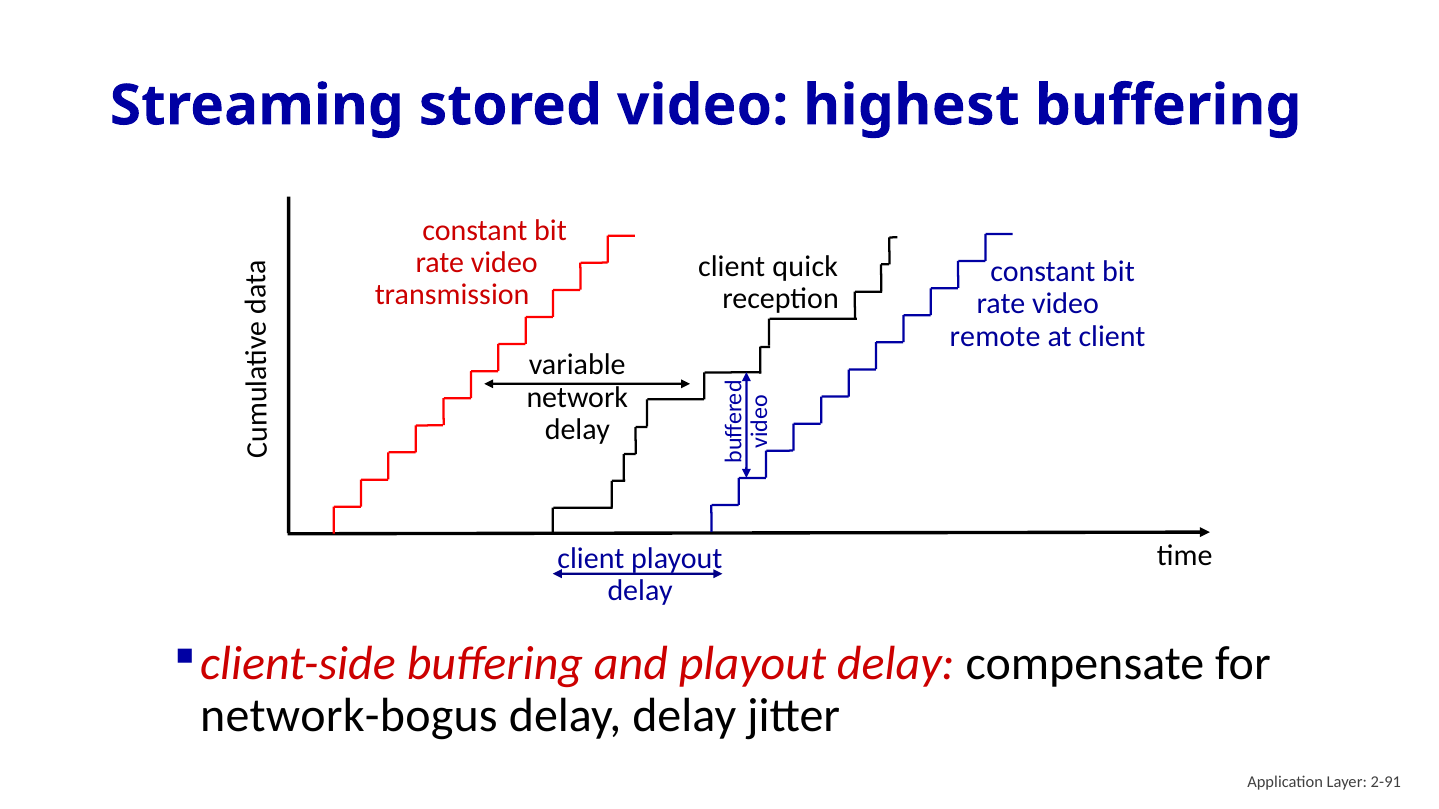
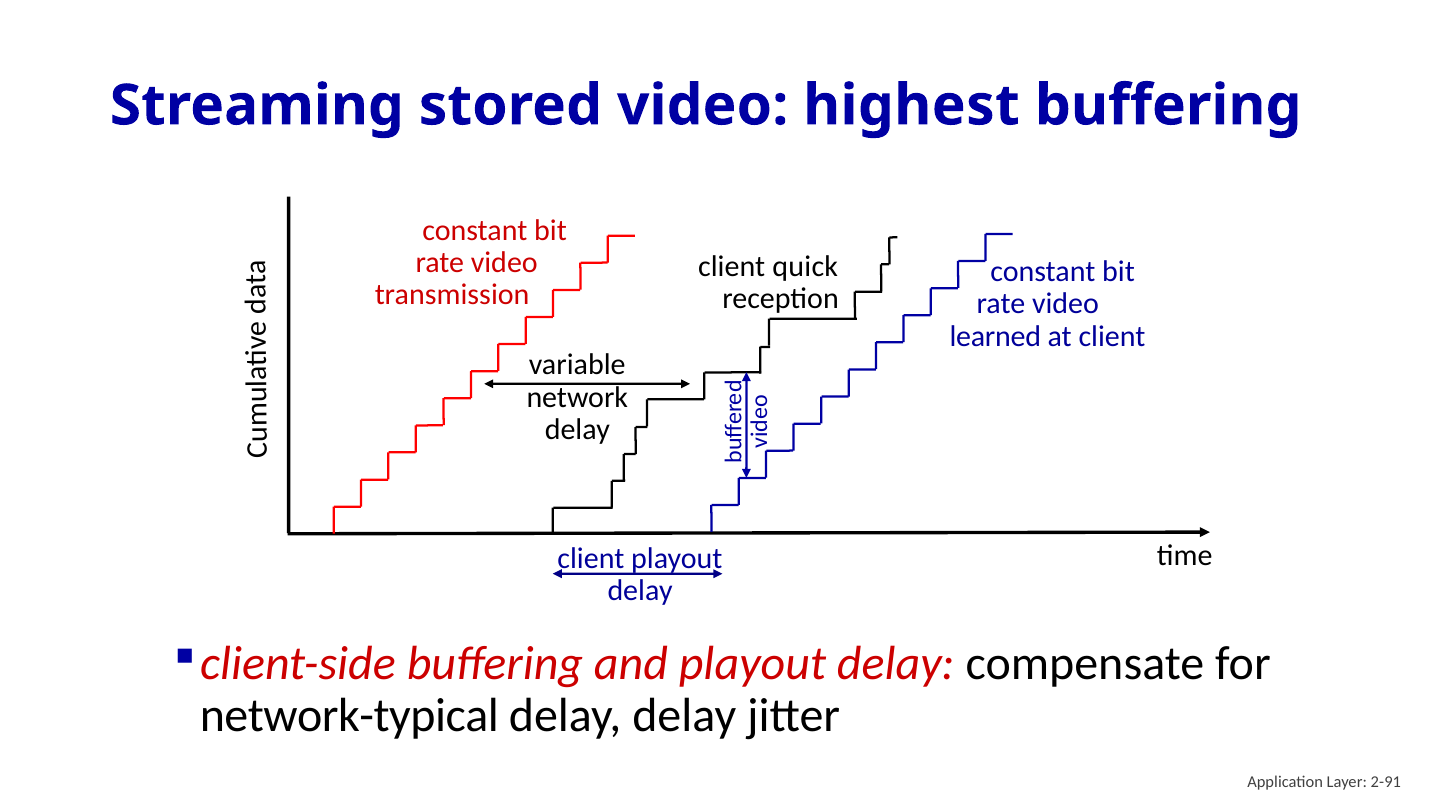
remote: remote -> learned (995, 336)
network-bogus: network-bogus -> network-typical (349, 716)
